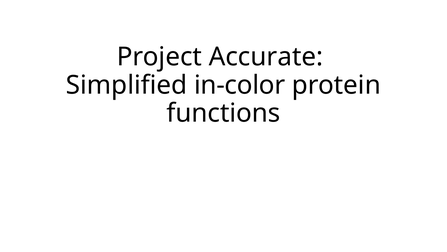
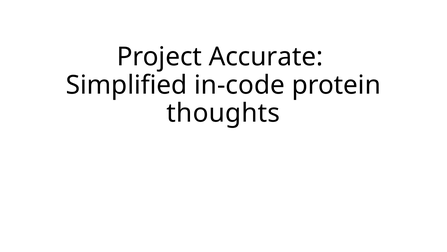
in-color: in-color -> in-code (239, 85)
functions: functions -> thoughts (223, 113)
